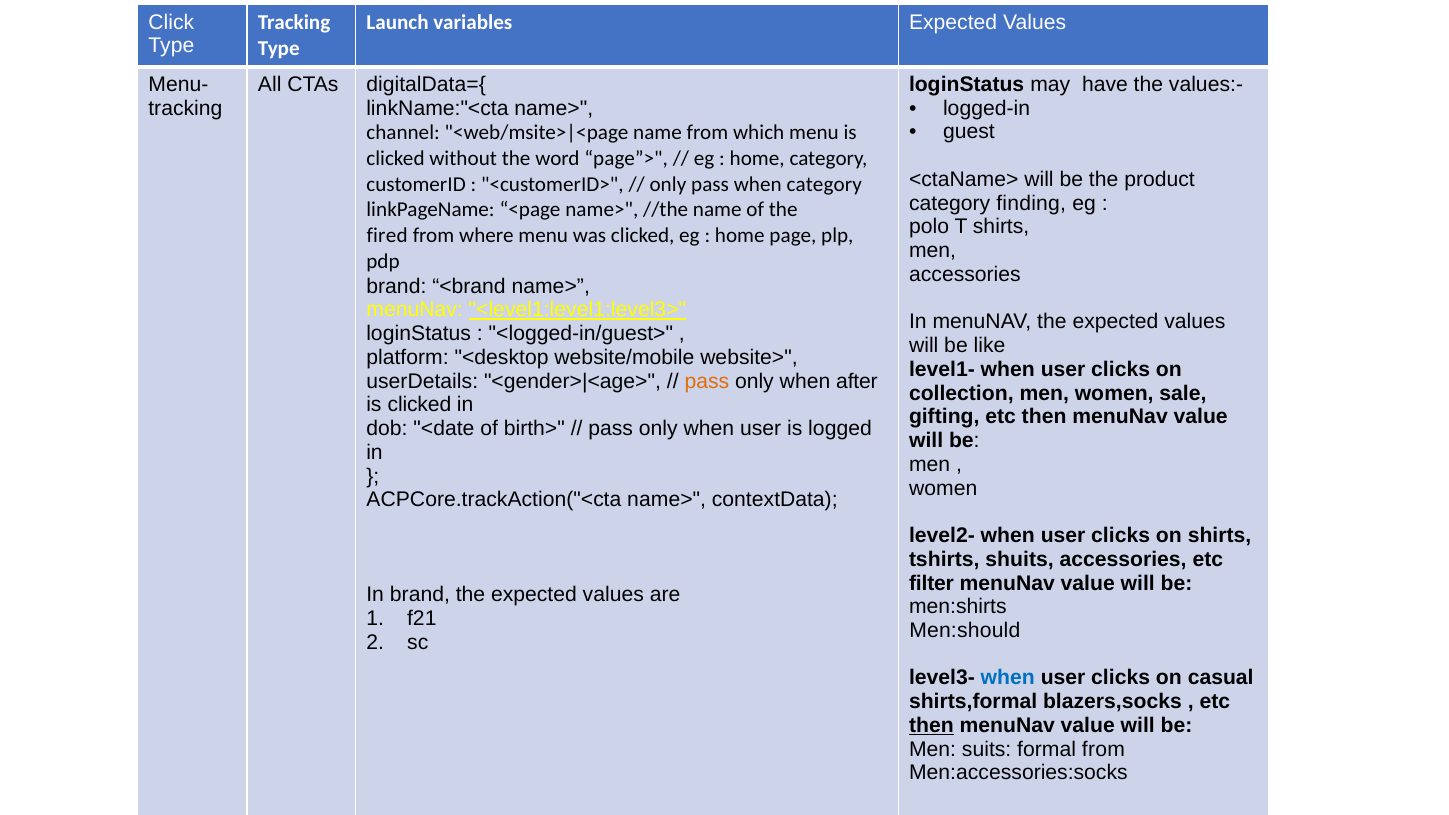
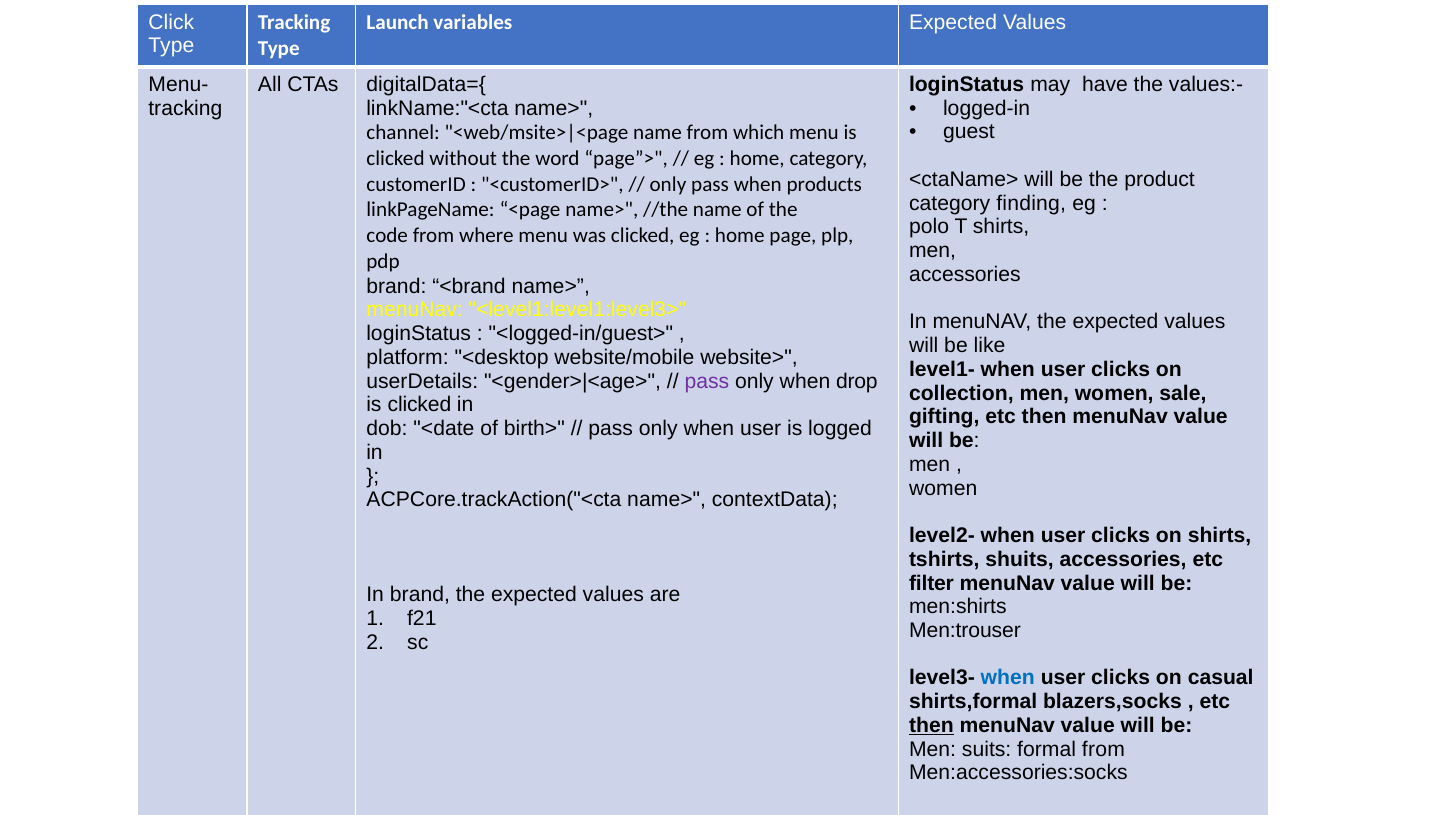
when category: category -> products (824, 184)
fired: fired -> code (387, 236)
<level1:level1:level3> underline: present -> none (577, 310)
pass colour: orange -> purple (707, 381)
after: after -> drop (857, 381)
Men:should: Men:should -> Men:trouser (965, 631)
